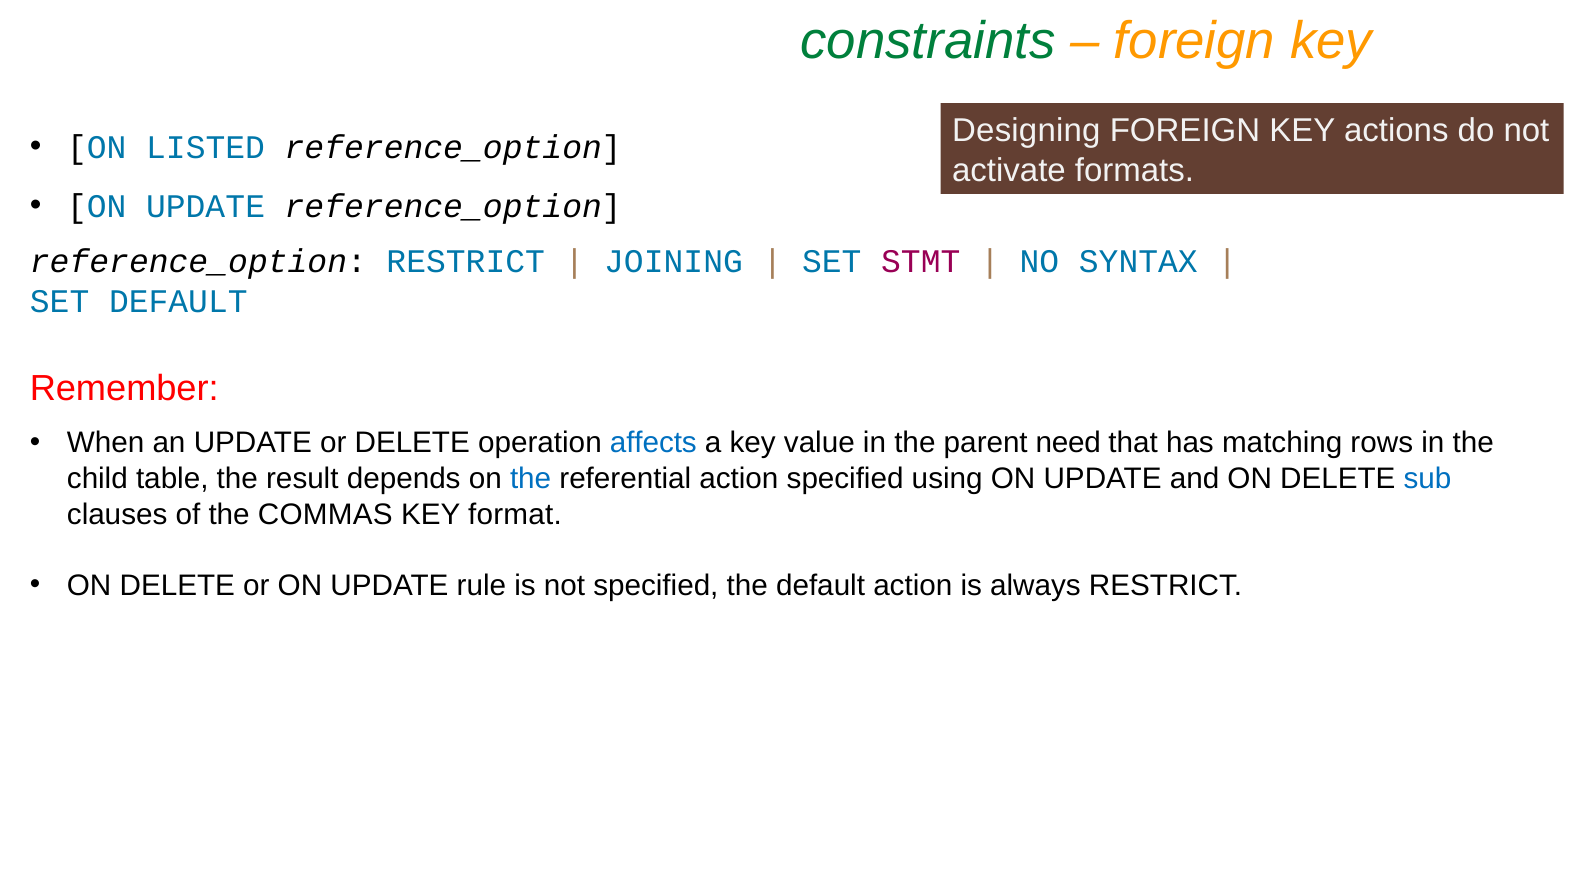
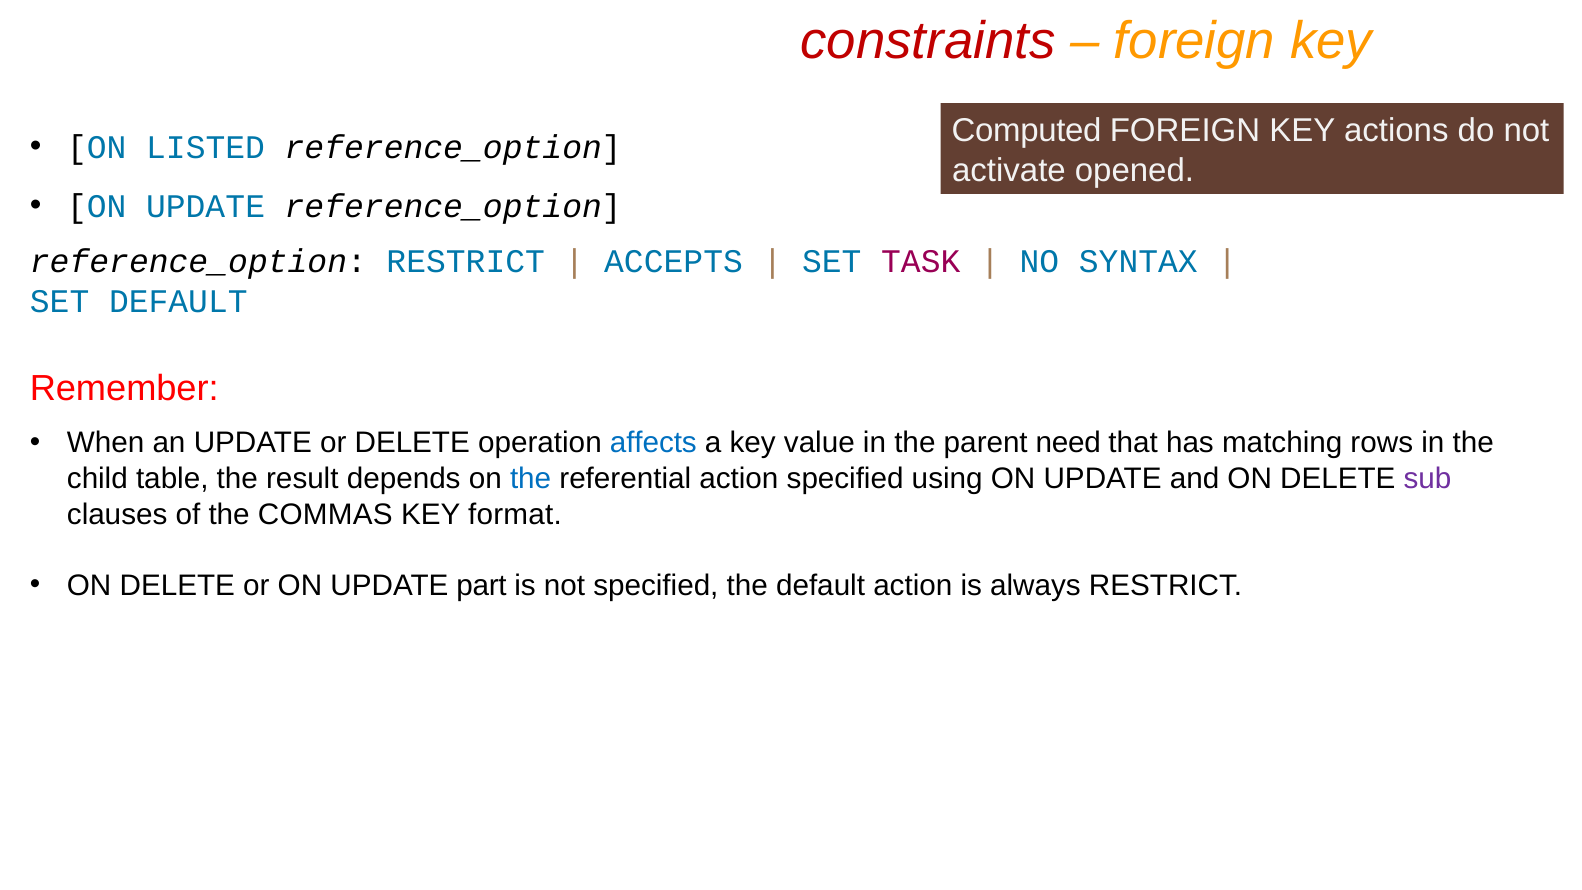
constraints colour: green -> red (928, 41)
Designing: Designing -> Computed (1027, 131)
formats: formats -> opened (1134, 171)
JOINING: JOINING -> ACCEPTS (674, 262)
STMT: STMT -> TASK (921, 262)
sub colour: blue -> purple (1428, 479)
rule: rule -> part (482, 586)
